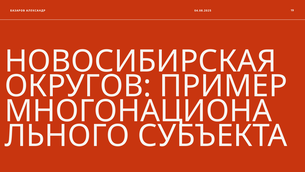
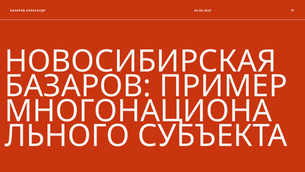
ОКРУГОВ: ОКРУГОВ -> БАЗАРОВ (78, 86)
